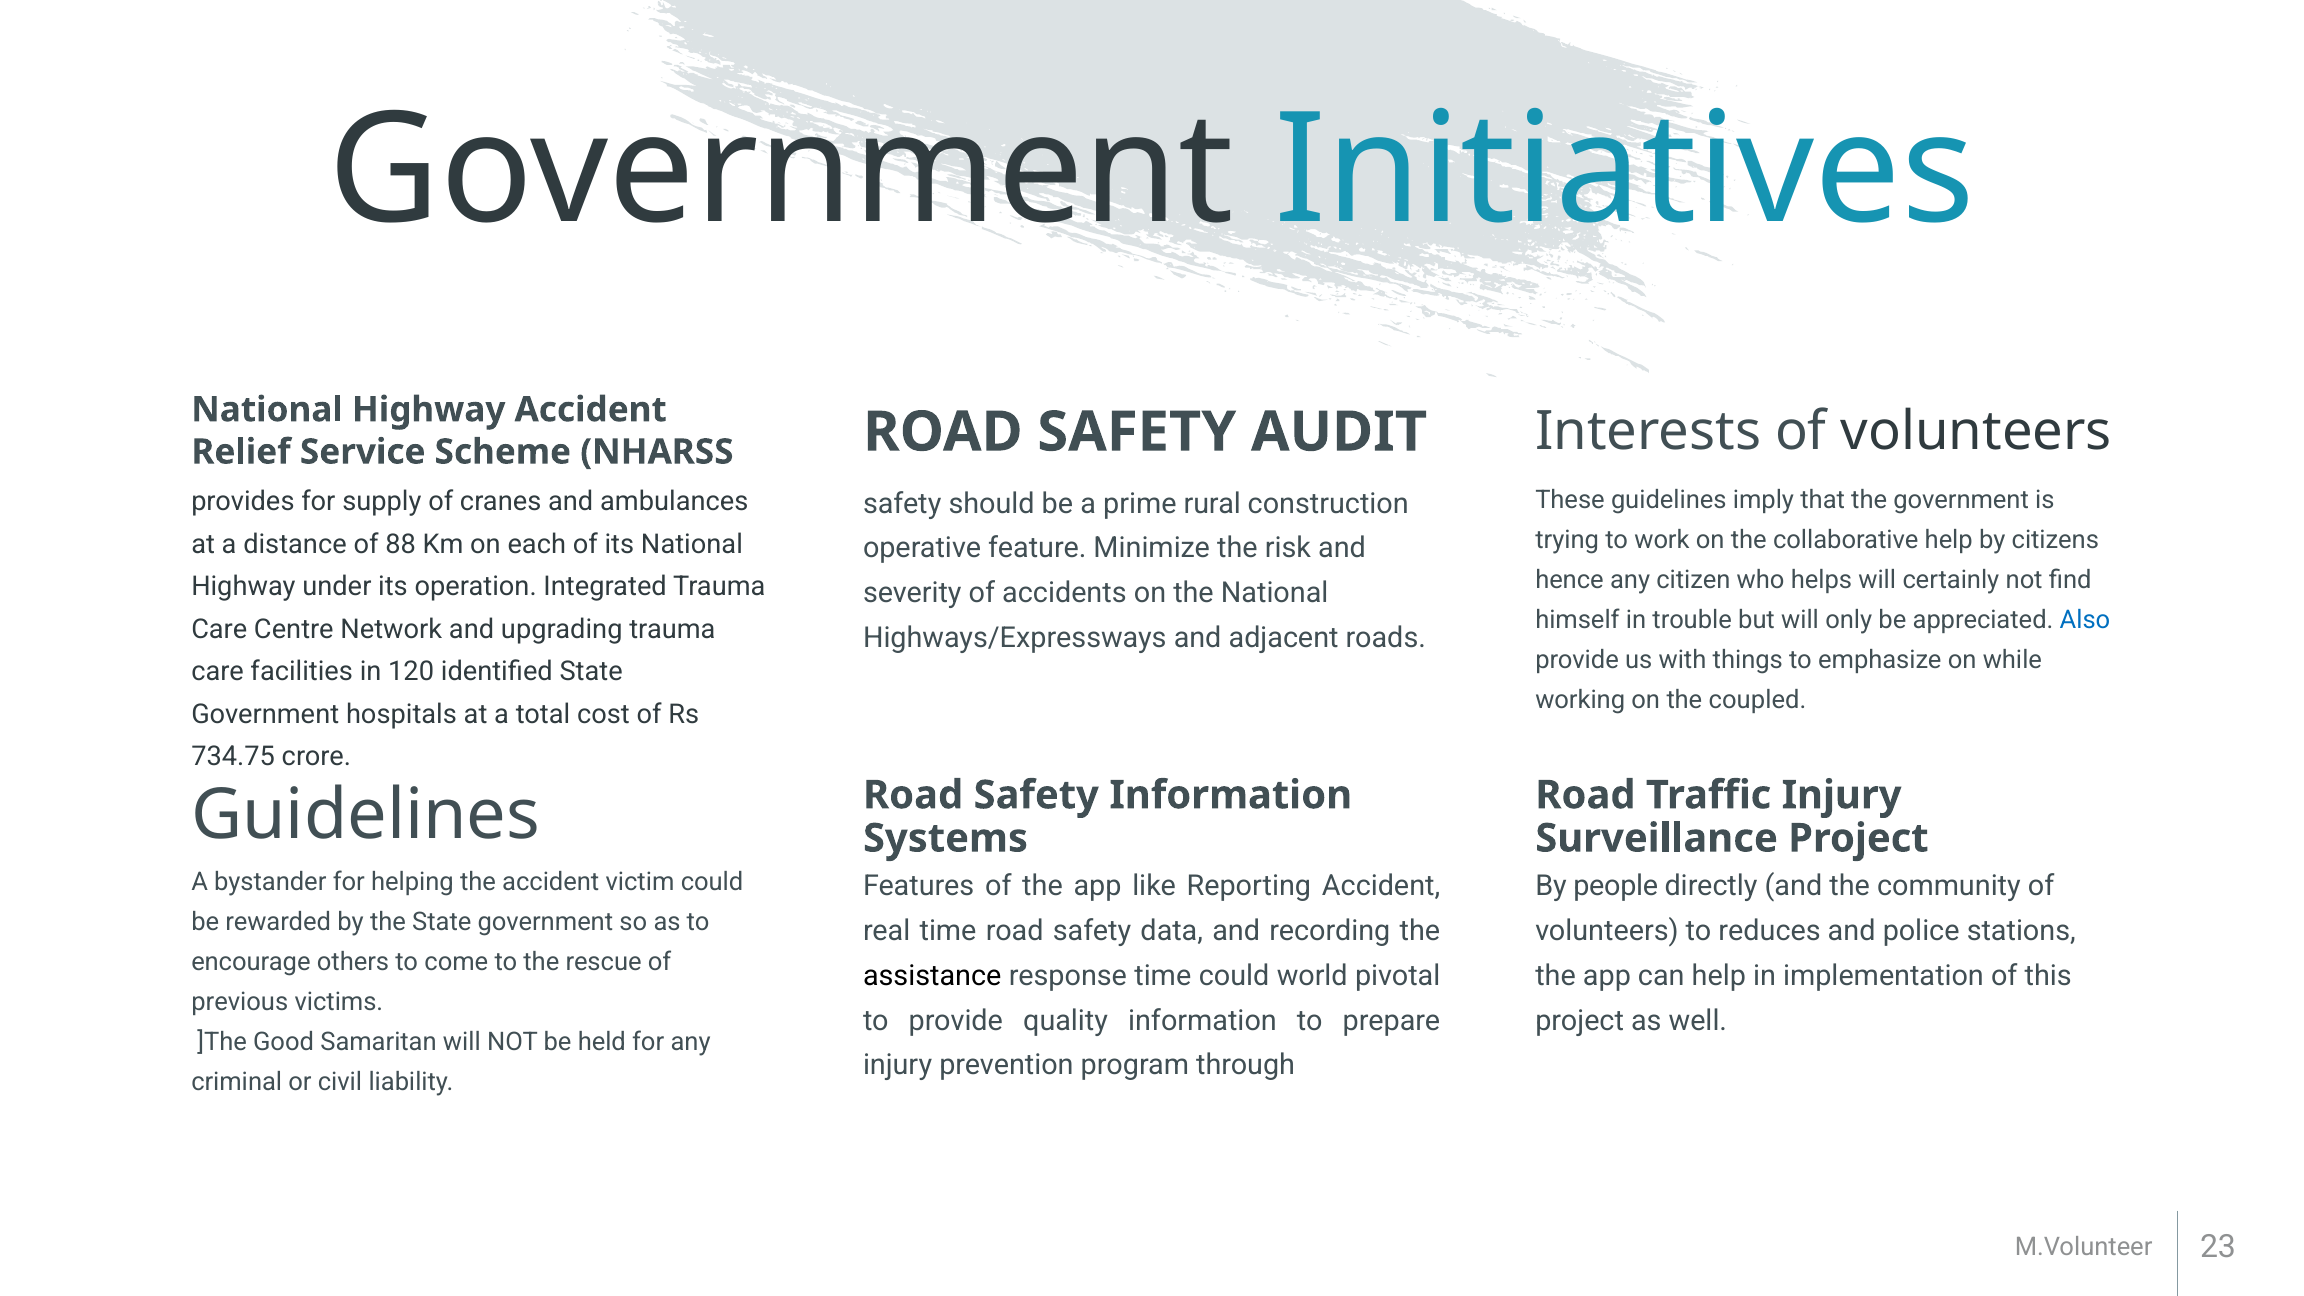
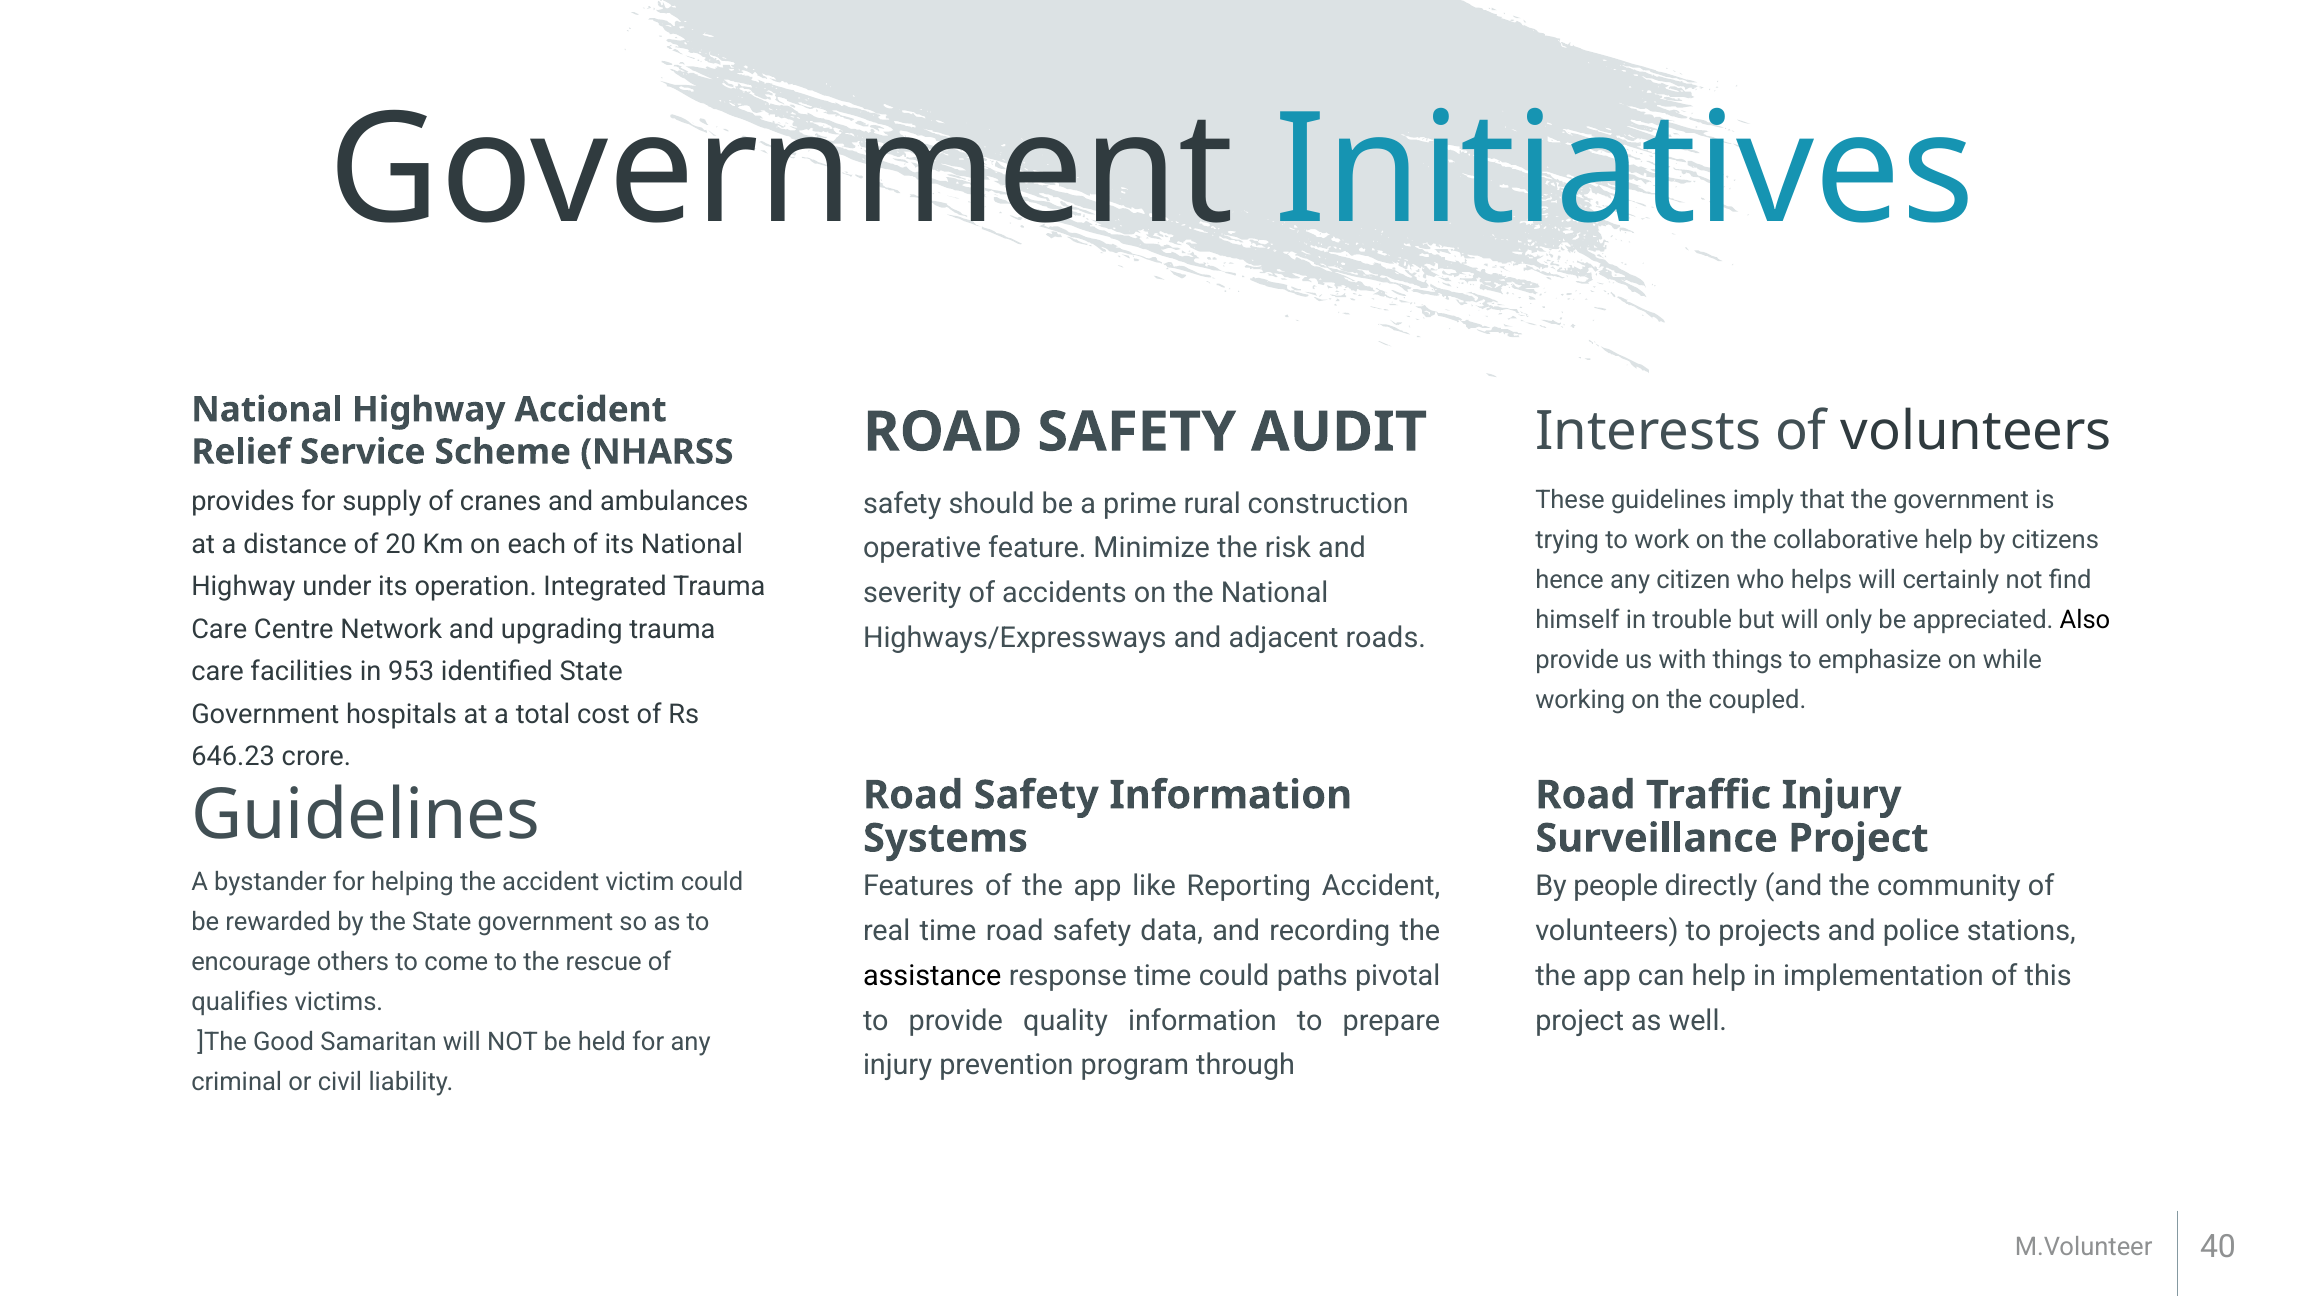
88: 88 -> 20 (401, 544)
Also colour: blue -> black (2085, 620)
120: 120 -> 953 (411, 672)
734.75: 734.75 -> 646.23 (233, 757)
reduces: reduces -> projects (1770, 931)
world: world -> paths (1312, 975)
previous: previous -> qualifies (240, 1002)
23: 23 -> 40 (2218, 1247)
